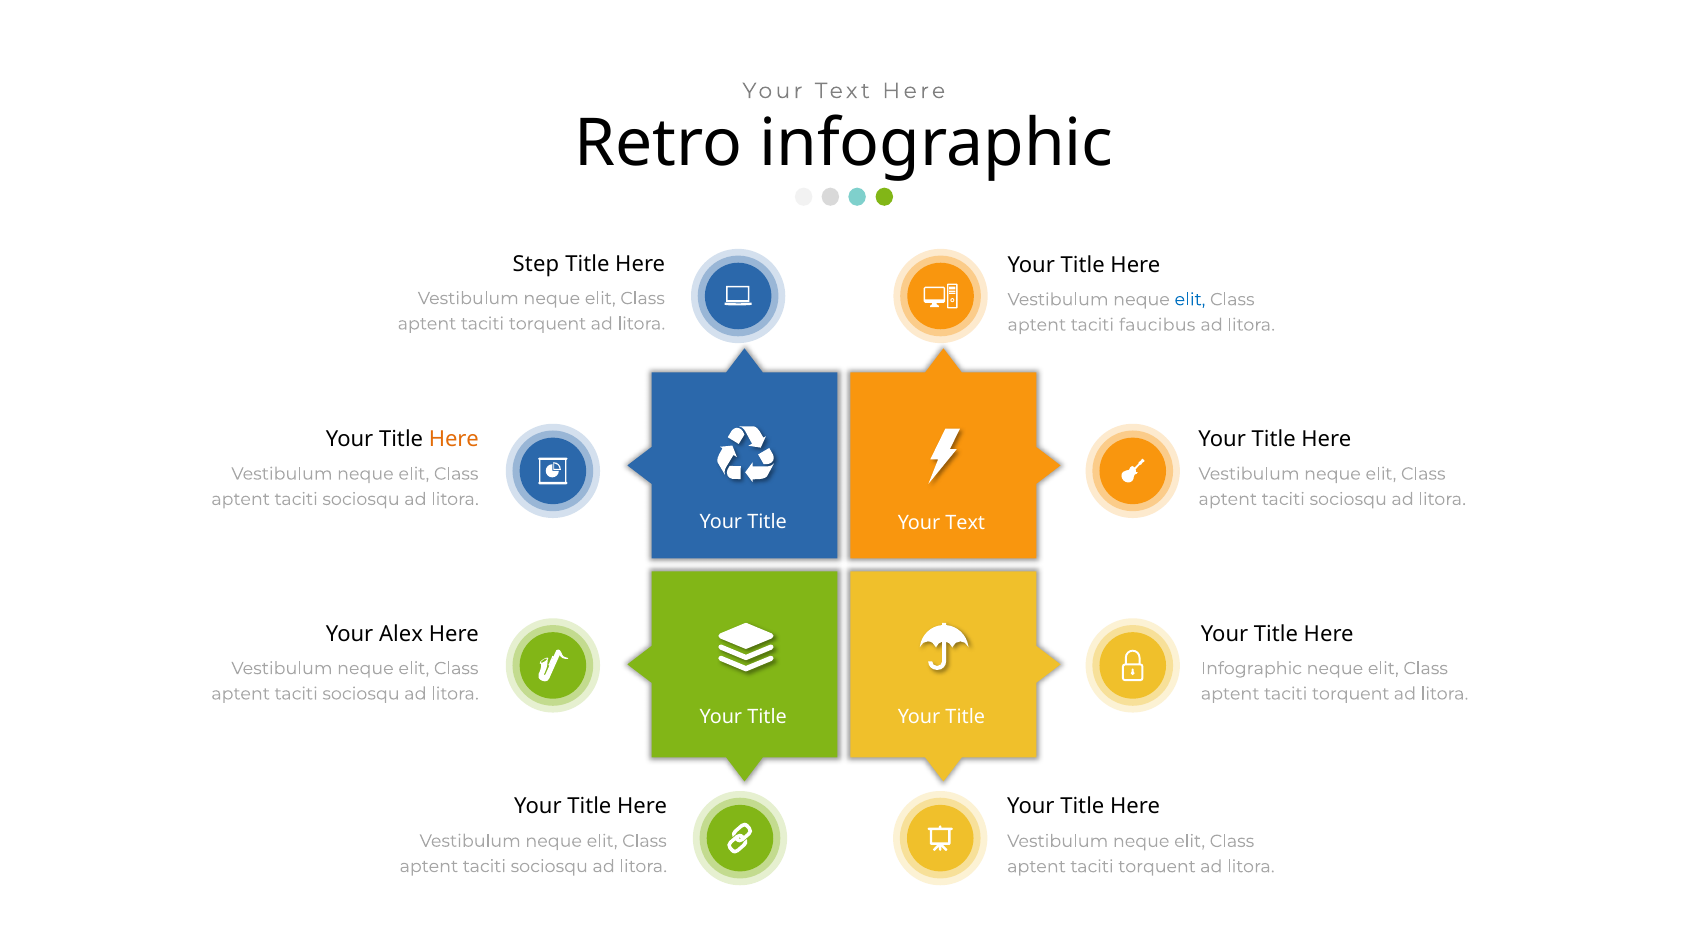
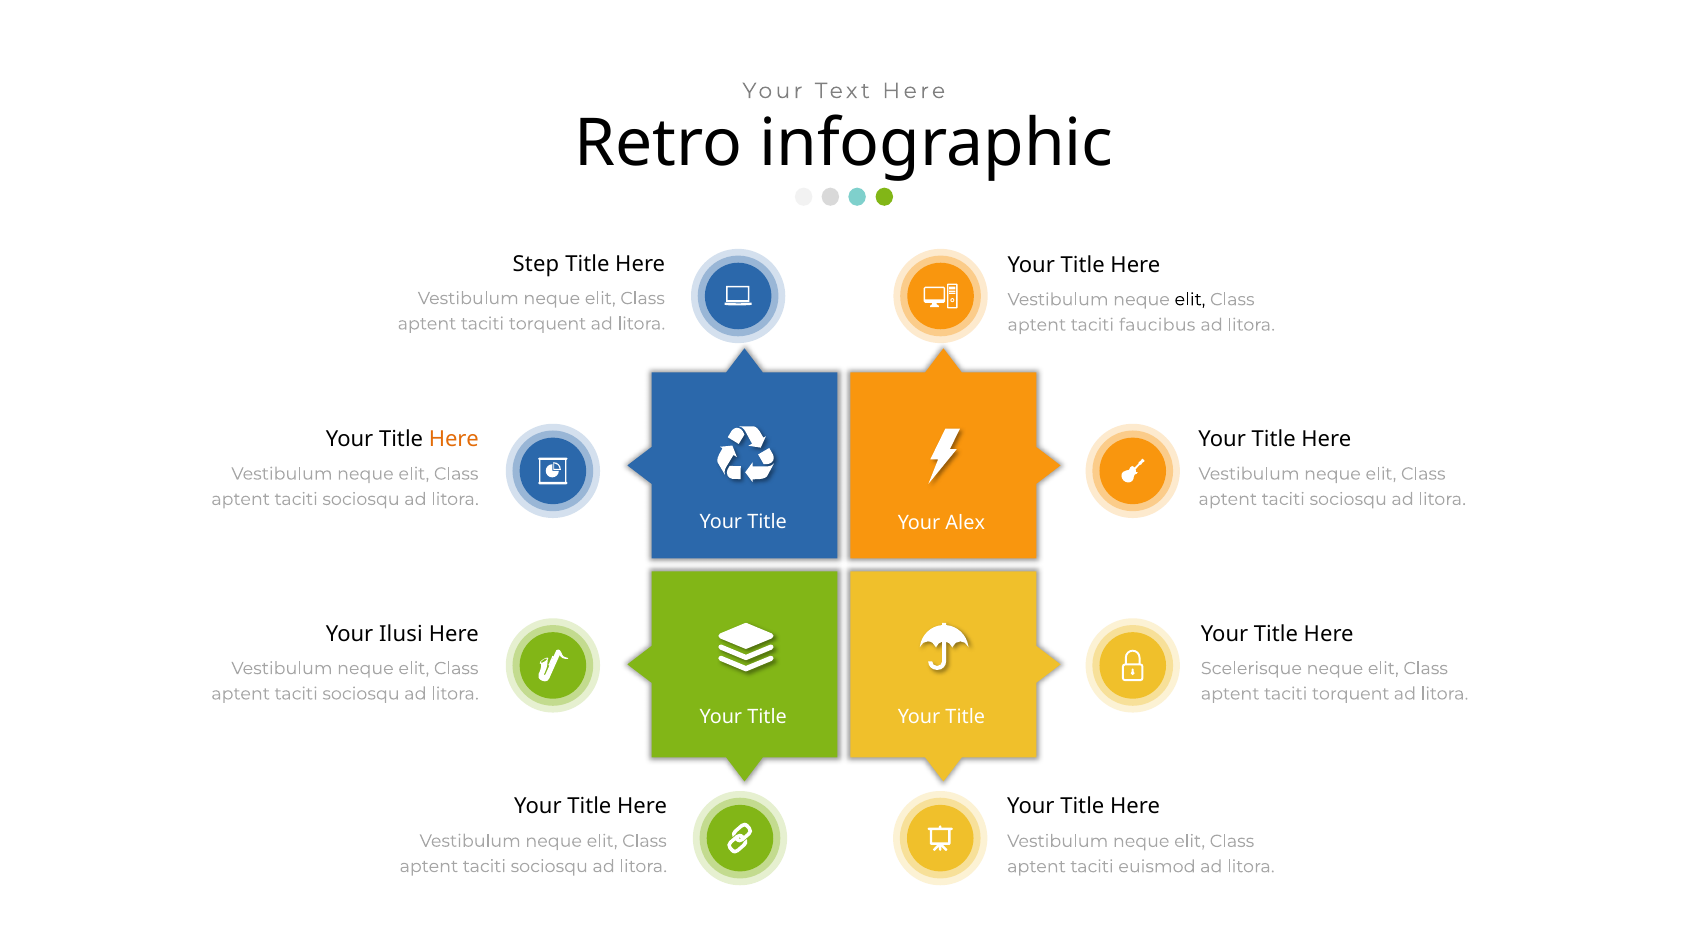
elit colour: blue -> black (1190, 300)
Title Your Text: Text -> Alex (965, 523)
Alex: Alex -> Ilusi (401, 634)
Infographic: Infographic -> Scelerisque (1251, 668)
torquent: torquent -> euismod (1157, 866)
